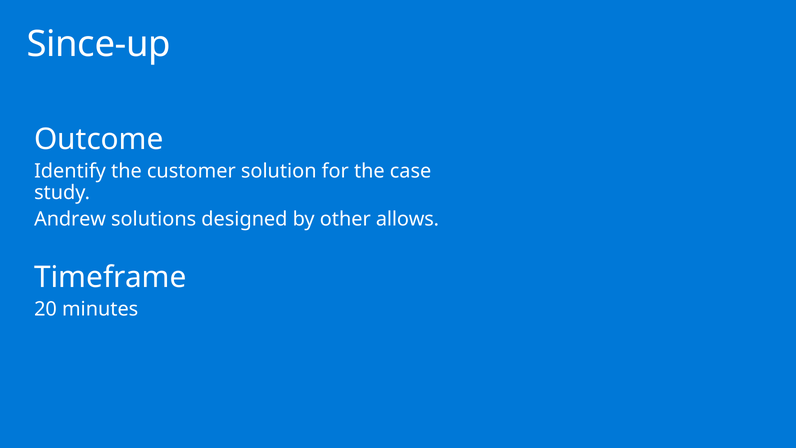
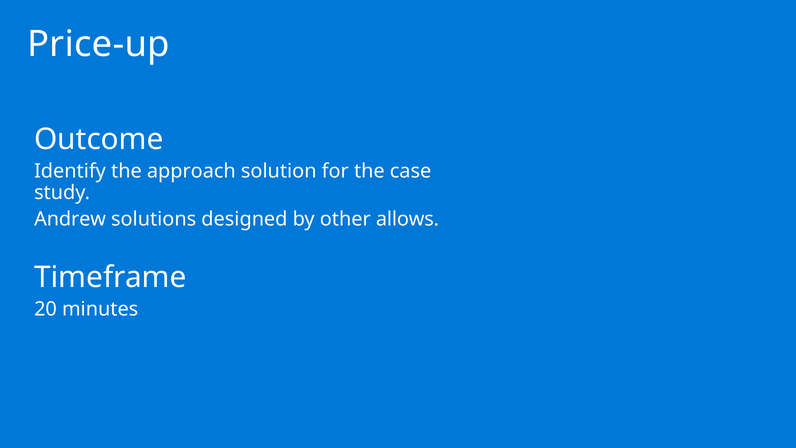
Since-up: Since-up -> Price-up (98, 44)
customer: customer -> approach (191, 171)
